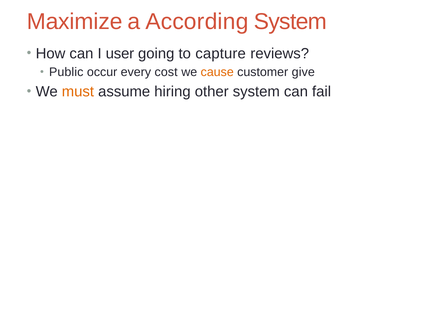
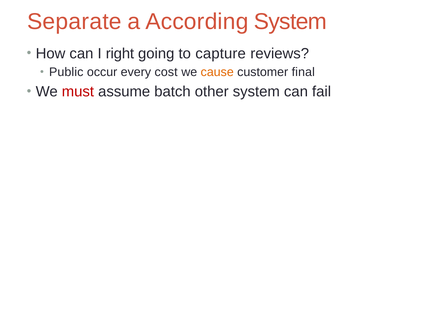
Maximize: Maximize -> Separate (74, 22)
user: user -> right (120, 54)
give: give -> final (303, 72)
must colour: orange -> red (78, 92)
hiring: hiring -> batch (172, 92)
